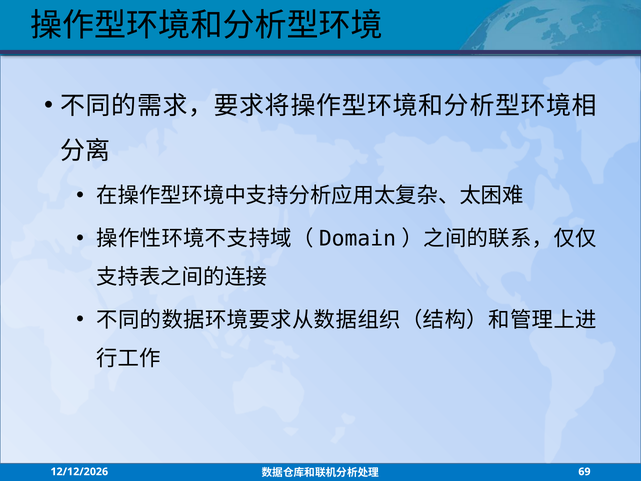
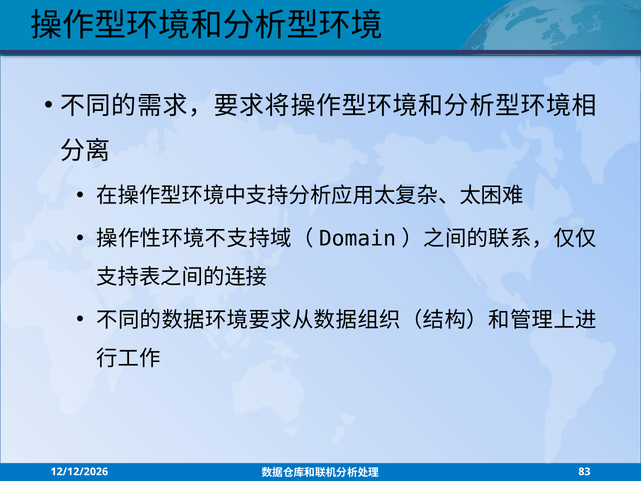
69: 69 -> 83 (584, 471)
